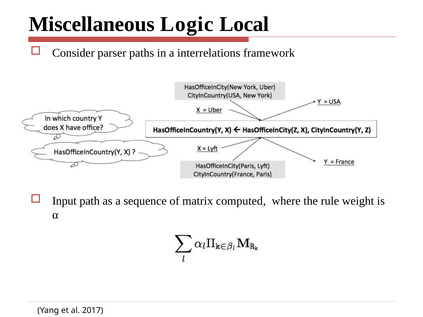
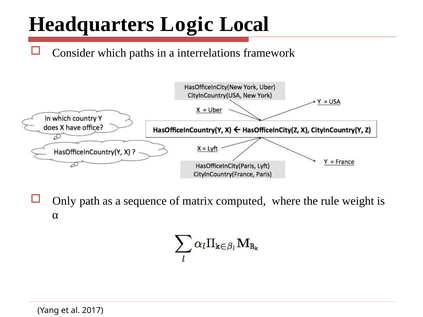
Miscellaneous: Miscellaneous -> Headquarters (92, 24)
parser: parser -> which (112, 53)
Input: Input -> Only (64, 201)
